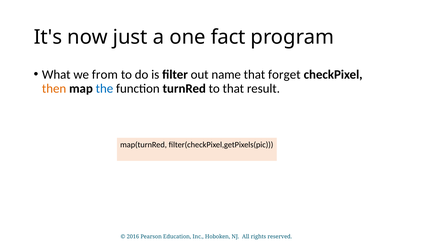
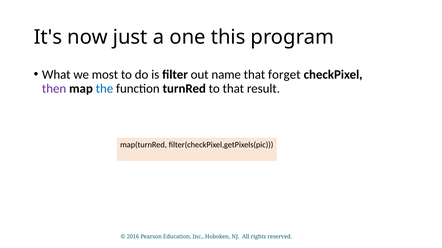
fact: fact -> this (228, 37)
from: from -> most (105, 75)
then colour: orange -> purple (54, 89)
